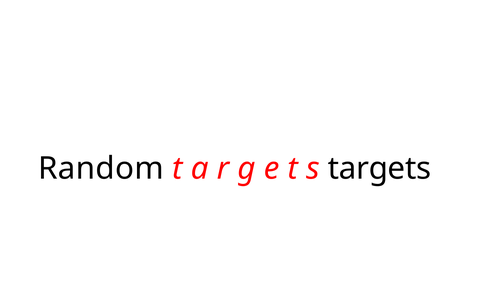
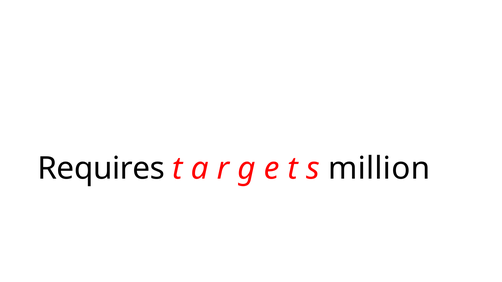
Random: Random -> Requires (101, 169)
targets: targets -> million (379, 169)
